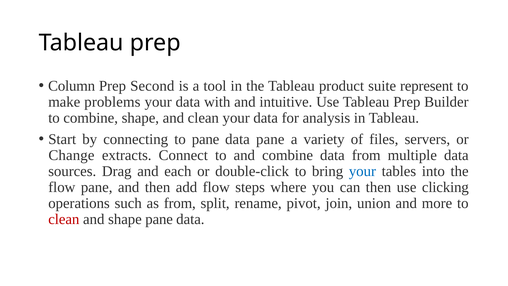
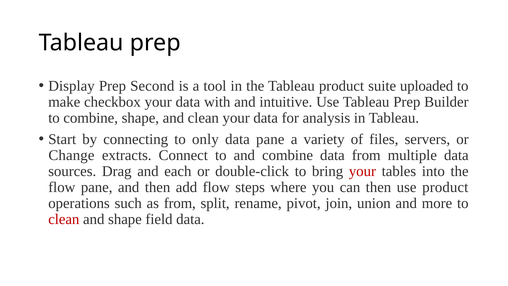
Column: Column -> Display (71, 86)
represent: represent -> uploaded (427, 86)
problems: problems -> checkbox (112, 102)
to pane: pane -> only (205, 139)
your colour: blue -> red (362, 171)
use clicking: clicking -> product (445, 187)
shape pane: pane -> field (159, 219)
